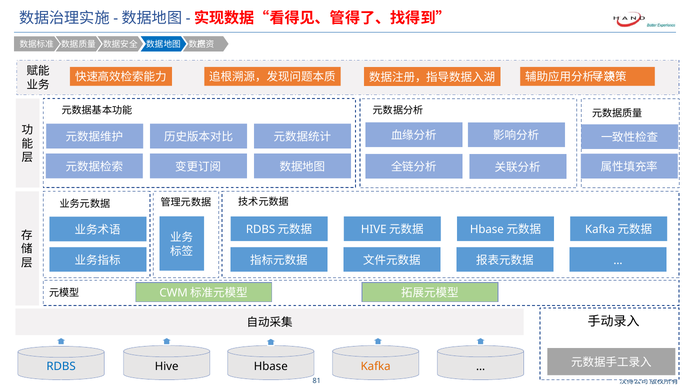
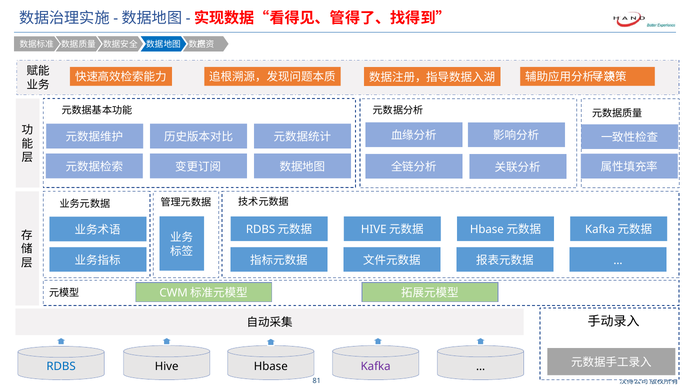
Kafka colour: orange -> purple (376, 366)
